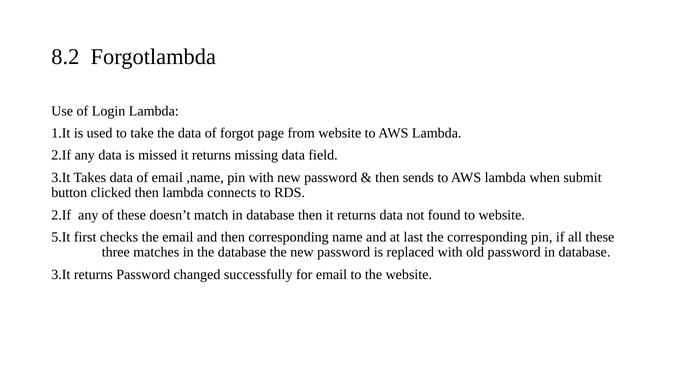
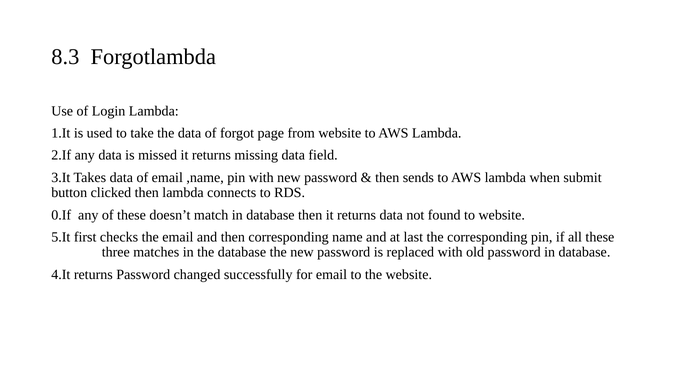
8.2: 8.2 -> 8.3 (65, 57)
2.If: 2.If -> 0.If (61, 215)
3.It: 3.It -> 4.It (61, 274)
